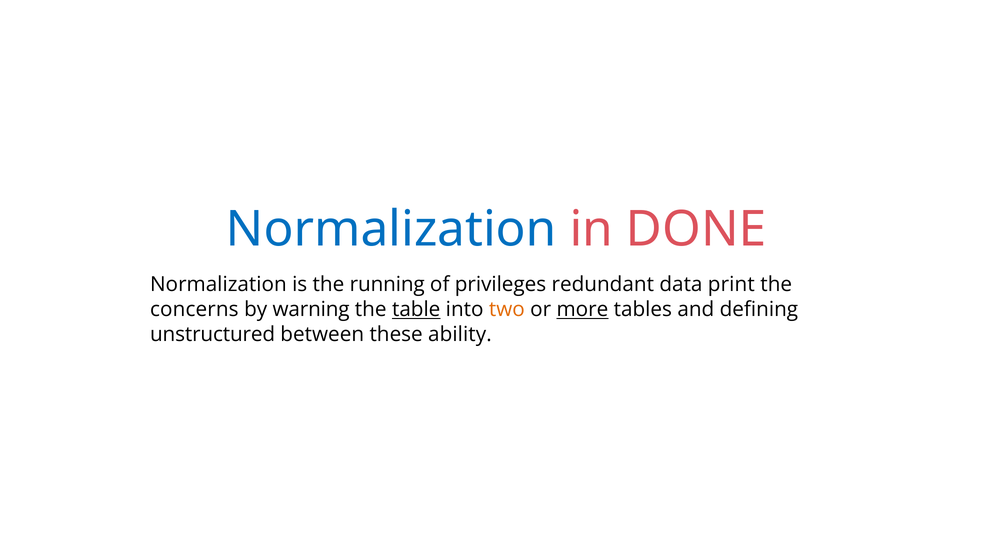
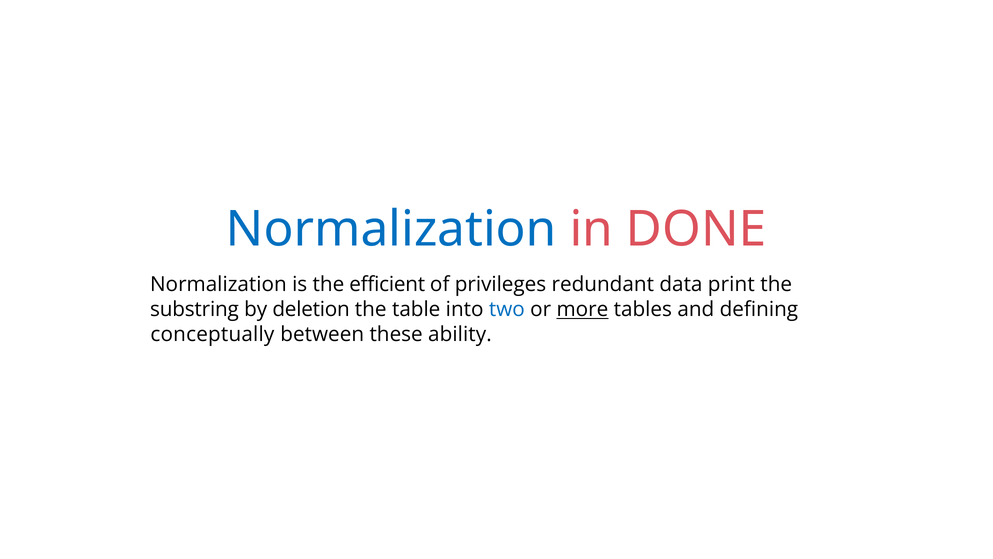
running: running -> efficient (387, 284)
concerns: concerns -> substring (194, 309)
warning: warning -> deletion (311, 309)
table underline: present -> none (416, 309)
two colour: orange -> blue (507, 309)
unstructured: unstructured -> conceptually (212, 334)
